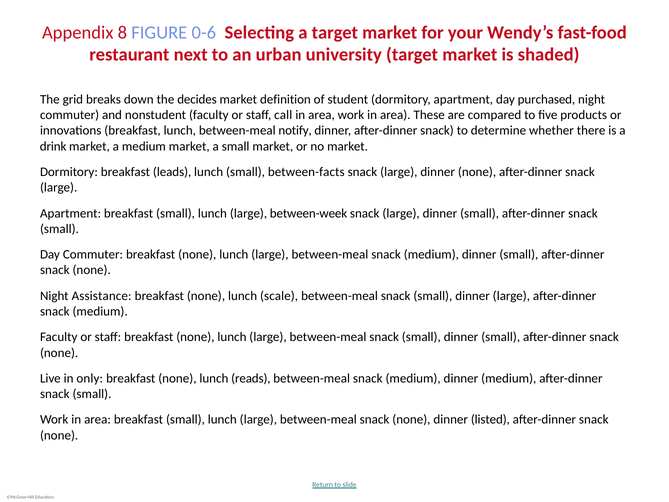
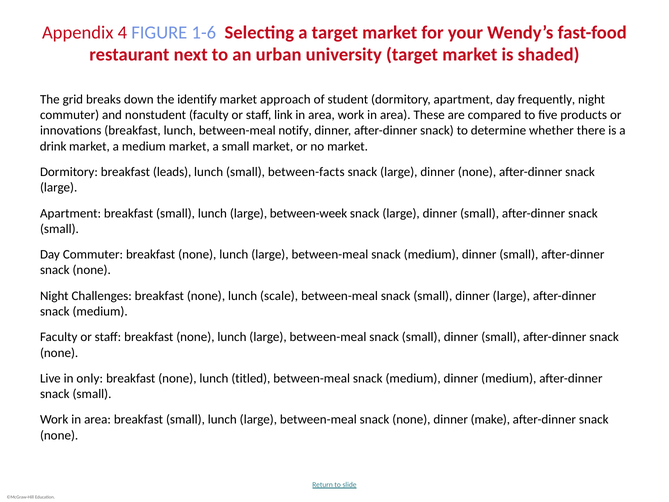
8: 8 -> 4 (122, 32)
0-6: 0-6 -> 1-6 (204, 32)
decides: decides -> identify (197, 99)
definition: definition -> approach (285, 99)
purchased: purchased -> frequently (546, 99)
call: call -> link (283, 115)
Assistance: Assistance -> Challenges (102, 296)
reads: reads -> titled (251, 378)
listed: listed -> make (490, 419)
